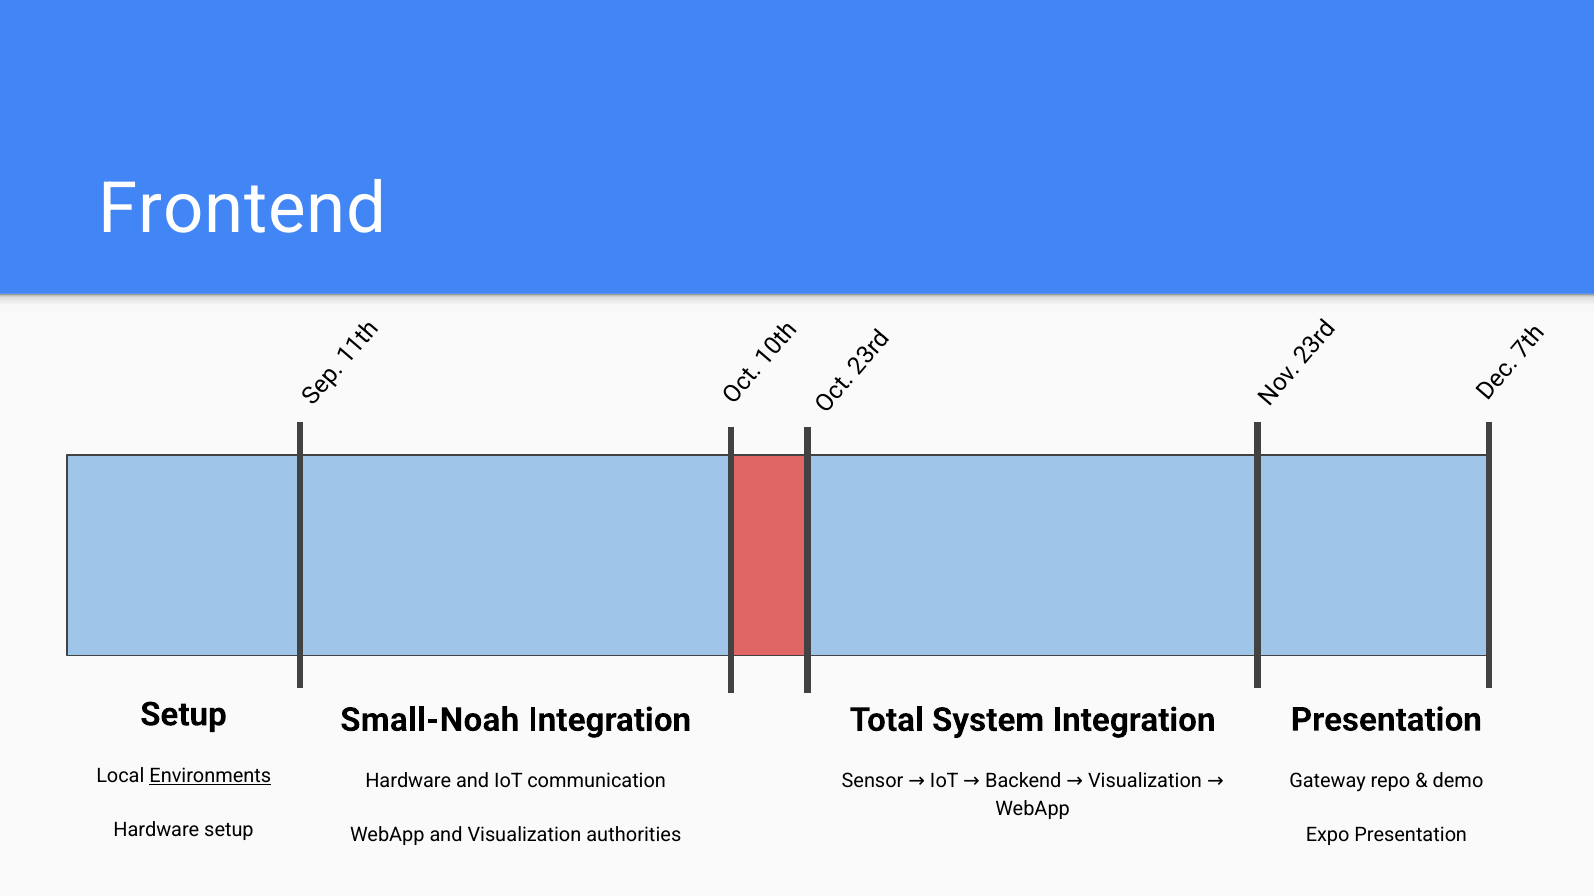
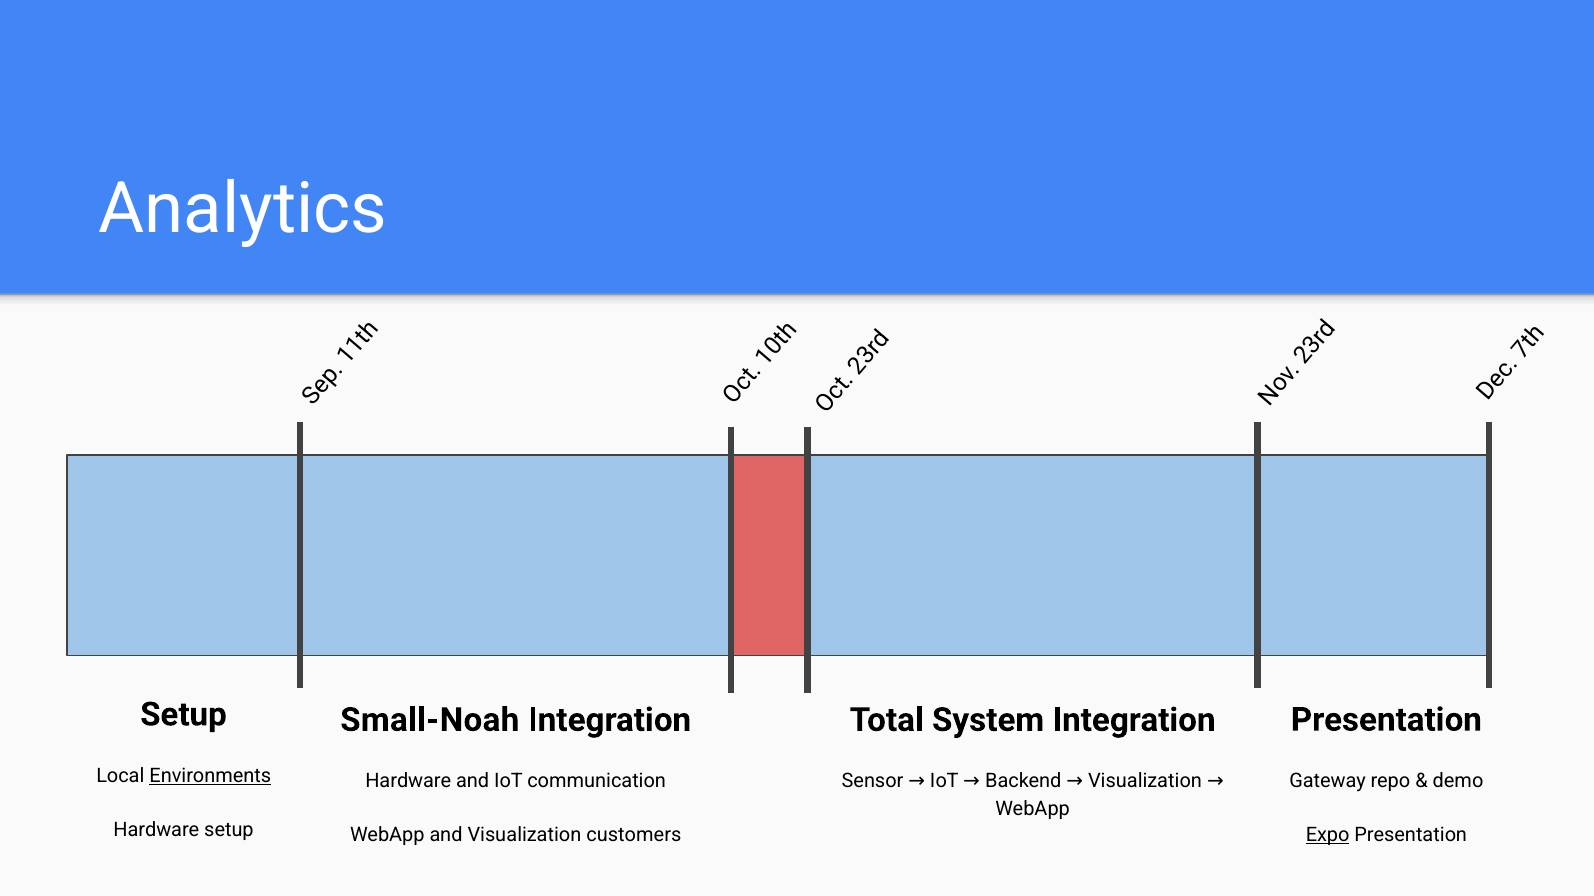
Frontend: Frontend -> Analytics (243, 209)
Expo underline: none -> present (1328, 835)
authorities: authorities -> customers (634, 836)
